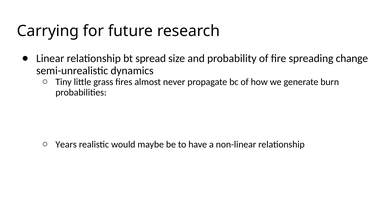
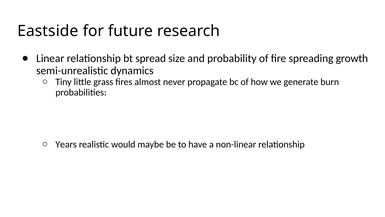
Carrying: Carrying -> Eastside (48, 31)
change: change -> growth (352, 58)
